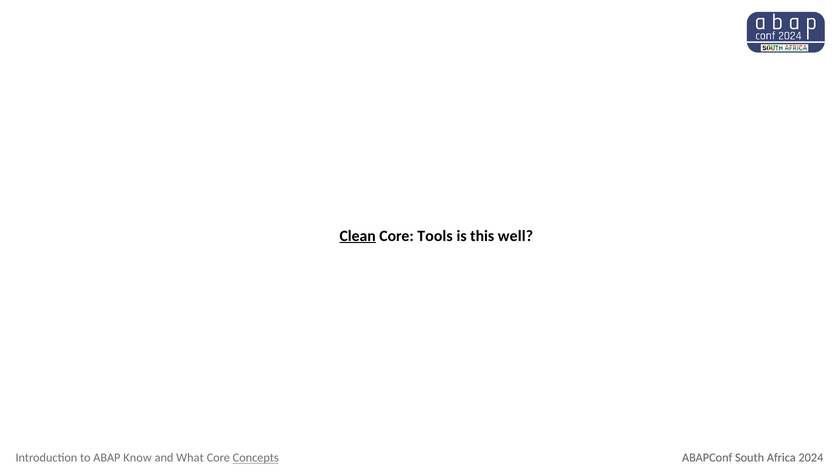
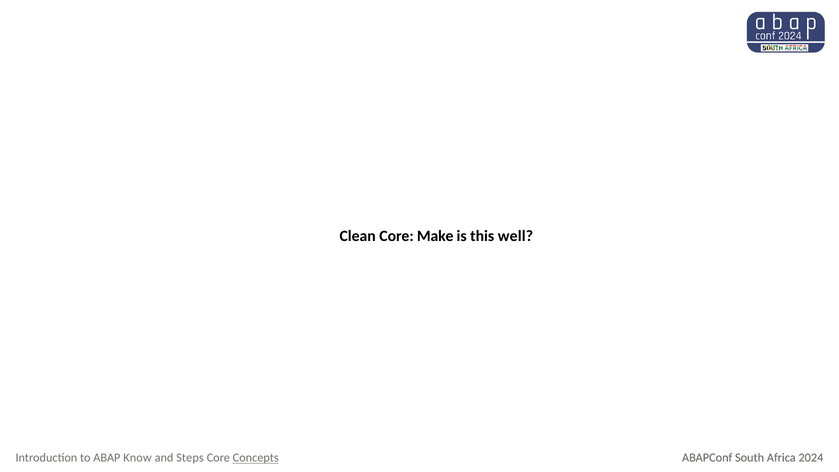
Clean underline: present -> none (358, 236)
Tools: Tools -> Make (435, 236)
What: What -> Steps (190, 458)
